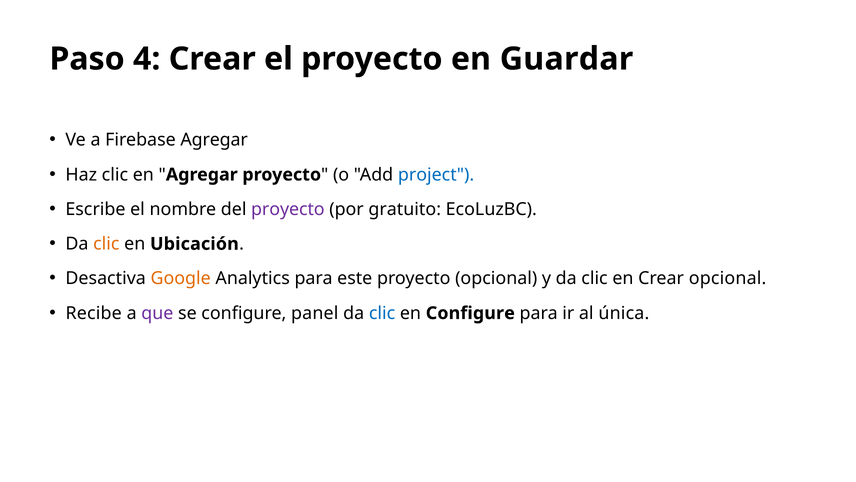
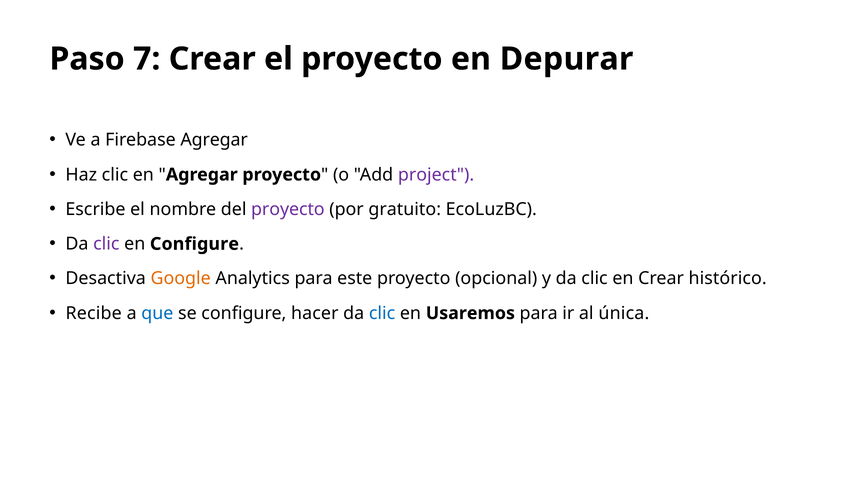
4: 4 -> 7 (147, 59)
Guardar: Guardar -> Depurar (567, 59)
project colour: blue -> purple (436, 174)
clic colour: orange -> purple (106, 244)
en Ubicación: Ubicación -> Configure (194, 244)
Crear opcional: opcional -> histórico (728, 278)
que colour: purple -> blue (157, 313)
panel: panel -> hacer (315, 313)
en Configure: Configure -> Usaremos (470, 313)
